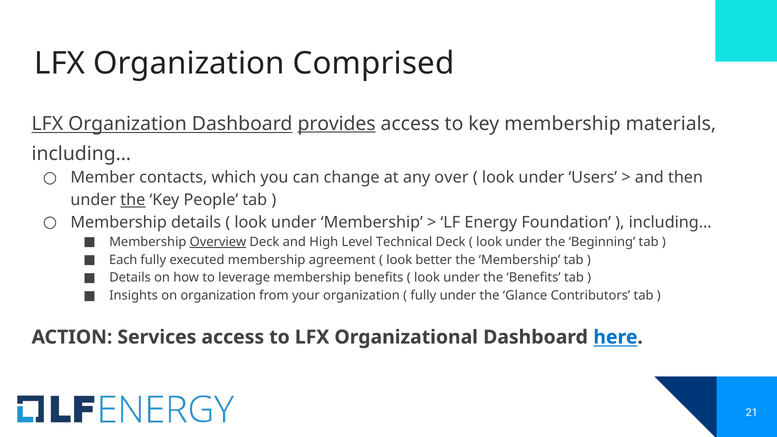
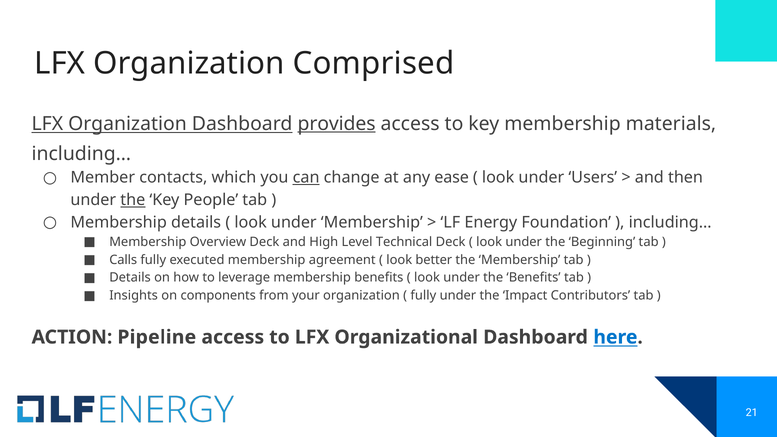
can underline: none -> present (306, 178)
over: over -> ease (452, 178)
Overview underline: present -> none (218, 242)
Each: Each -> Calls (123, 260)
on organization: organization -> components (218, 296)
Glance: Glance -> Impact (525, 296)
Services: Services -> Pipeline (157, 337)
